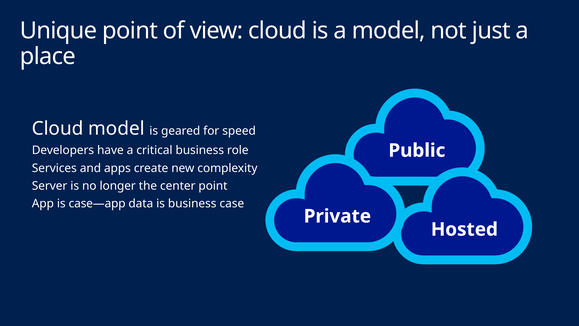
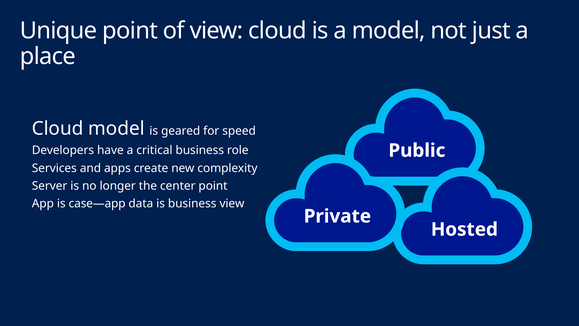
business case: case -> view (232, 204)
